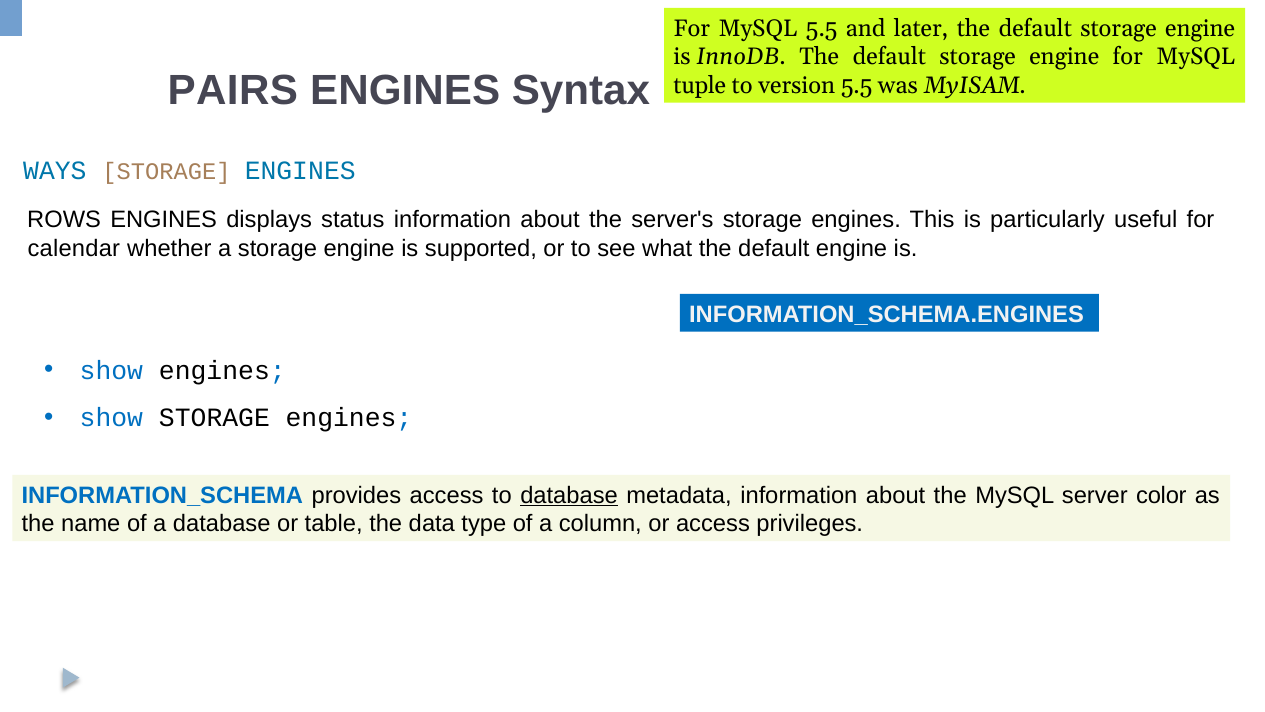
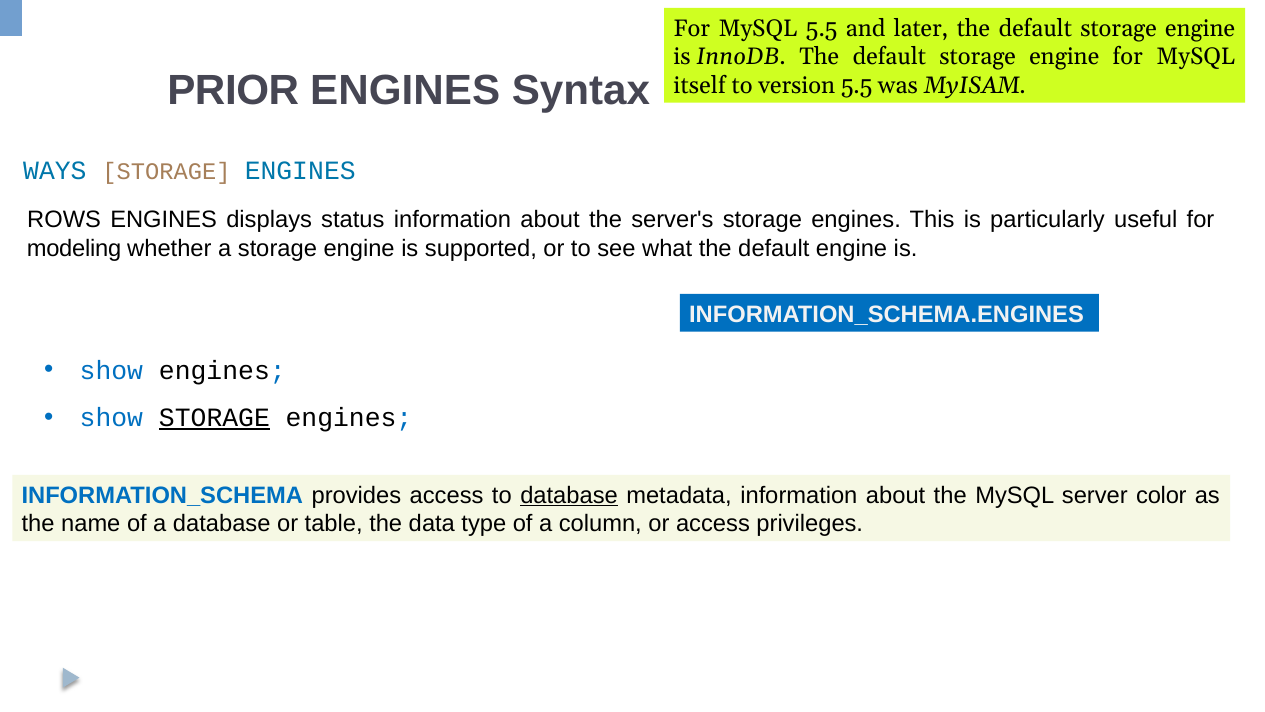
PAIRS: PAIRS -> PRIOR (233, 91)
tuple: tuple -> itself (700, 85)
calendar: calendar -> modeling (74, 248)
STORAGE underline: none -> present (214, 418)
